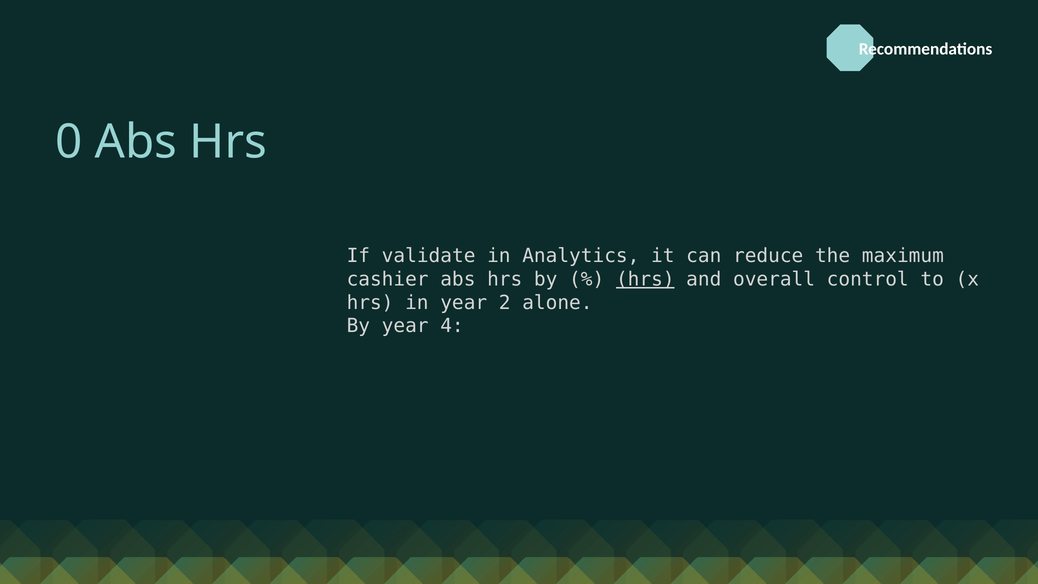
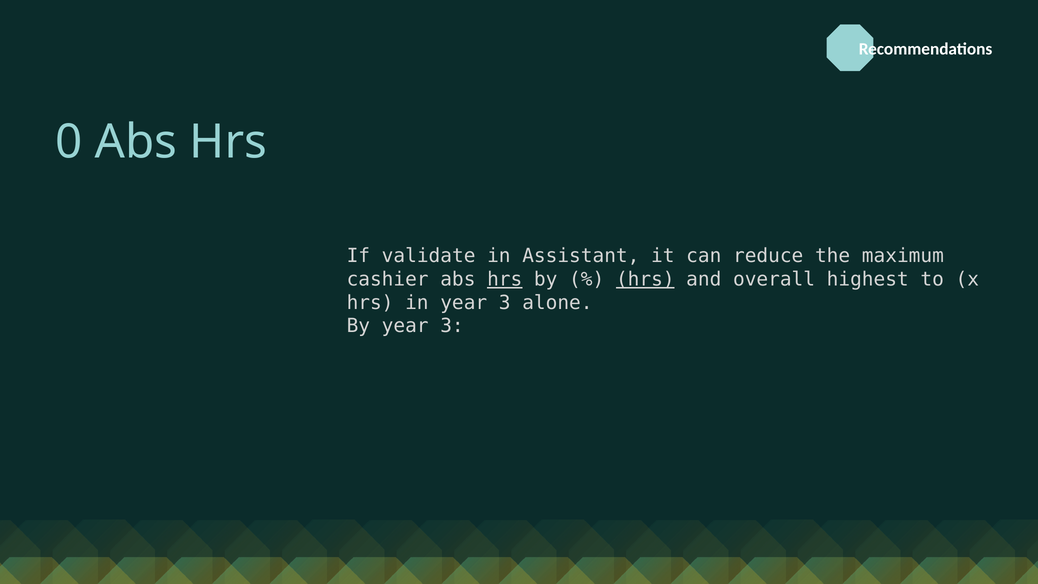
Analytics: Analytics -> Assistant (581, 256)
hrs underline: none -> present (505, 279)
control: control -> highest (868, 279)
in year 2: 2 -> 3 (505, 303)
By year 4: 4 -> 3 (452, 326)
